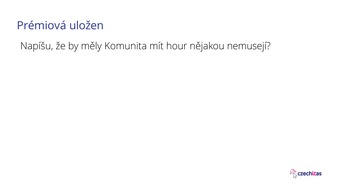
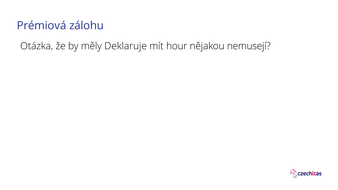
uložen: uložen -> zálohu (87, 26)
Napíšu: Napíšu -> Otázka (37, 46)
Komunita: Komunita -> Deklaruje (126, 46)
